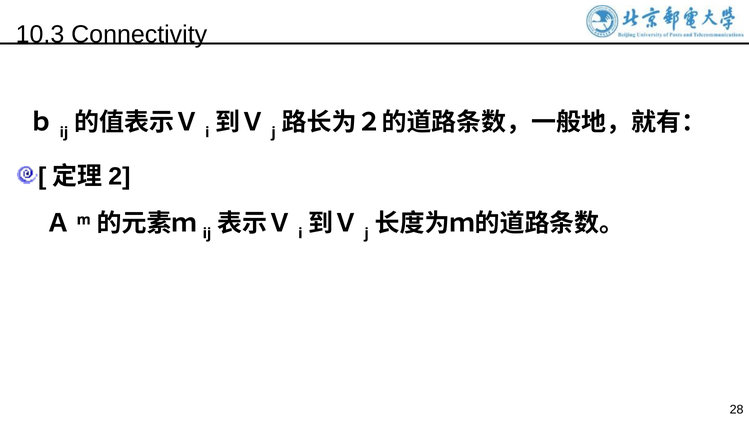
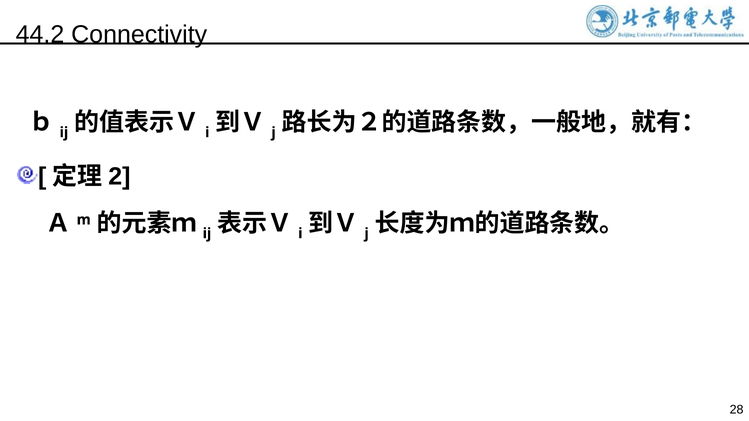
10.3: 10.3 -> 44.2 (40, 34)
